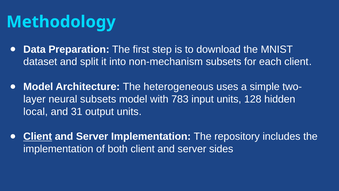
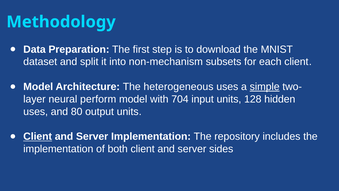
simple underline: none -> present (265, 87)
neural subsets: subsets -> perform (98, 99)
783: 783 -> 704 (180, 99)
local: local -> uses (36, 111)
31: 31 -> 80 (77, 111)
